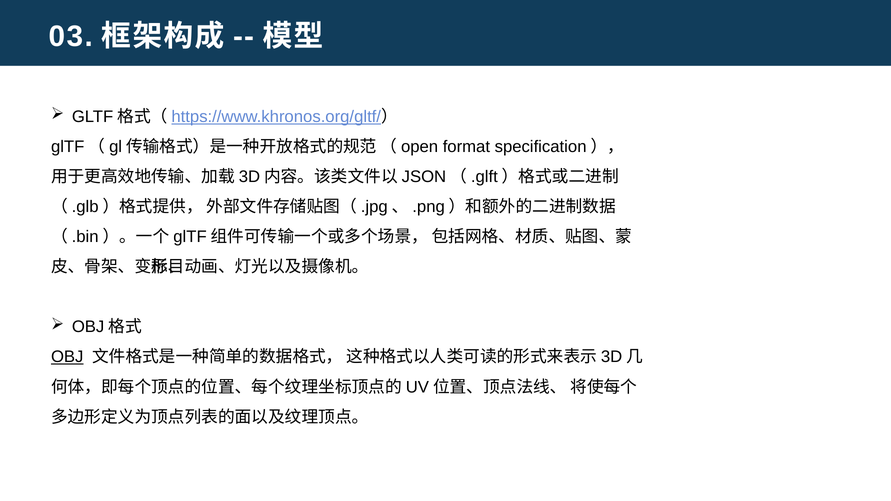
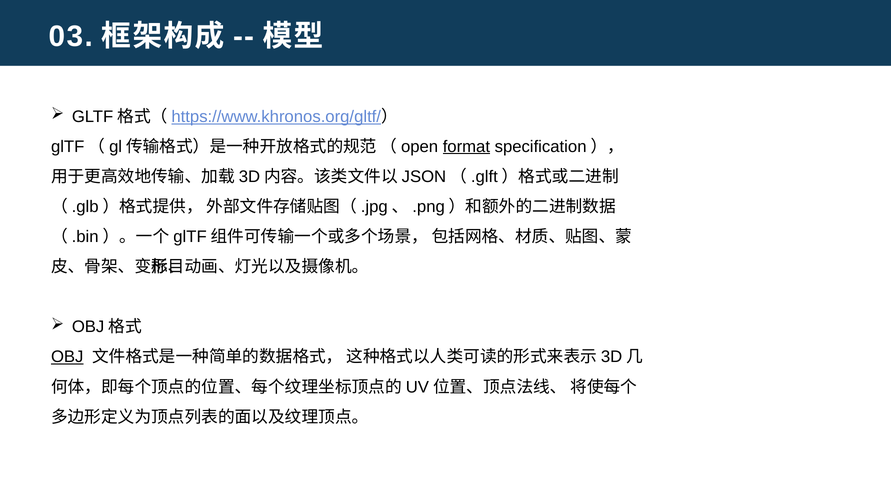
format underline: none -> present (466, 147)
